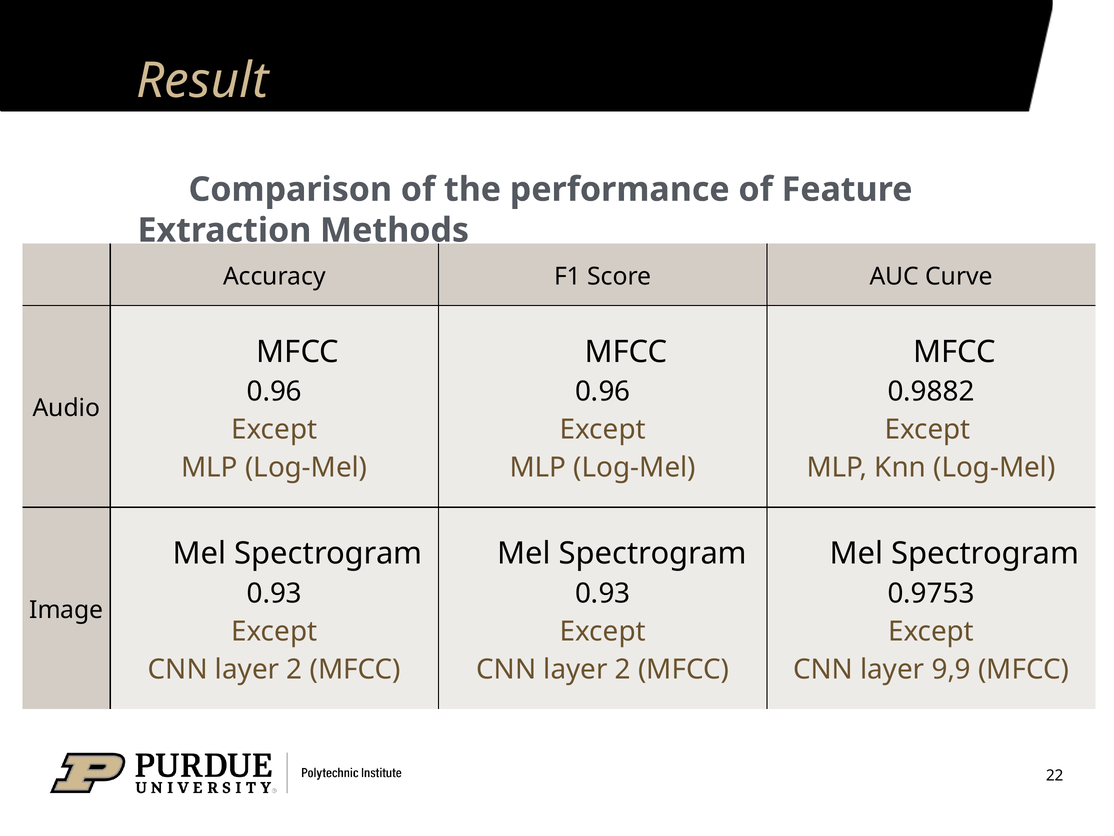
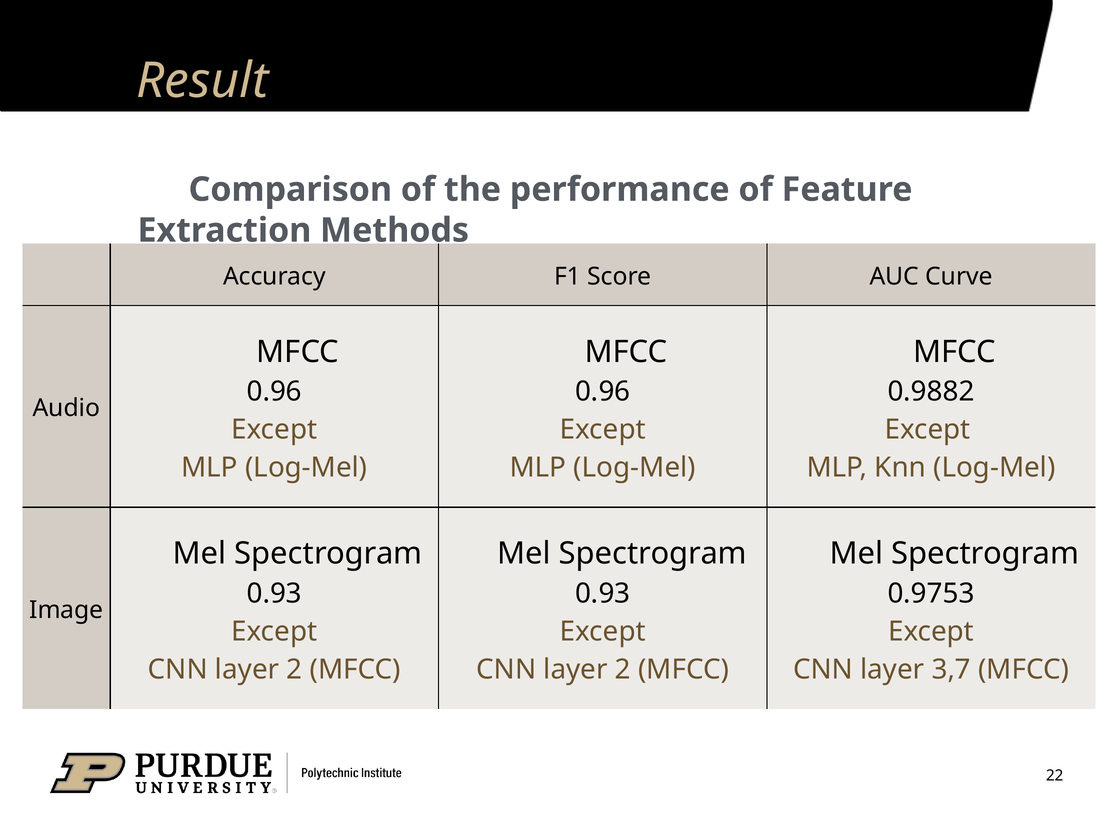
9,9: 9,9 -> 3,7 (951, 669)
